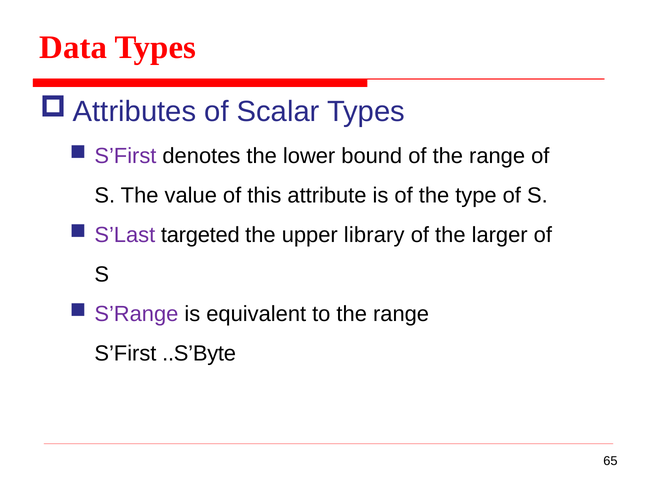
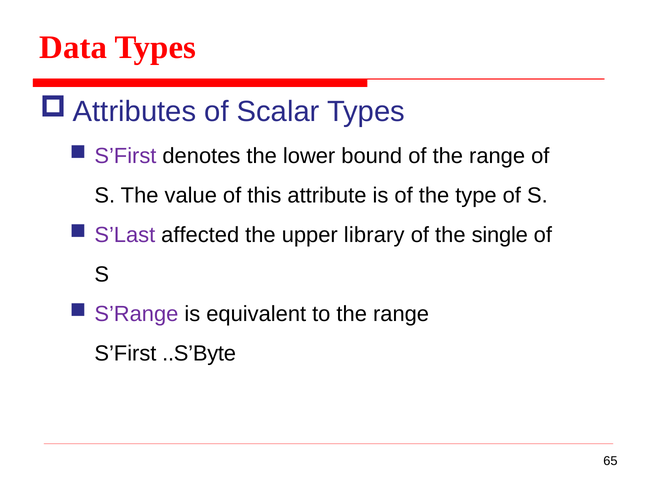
targeted: targeted -> affected (200, 235)
larger: larger -> single (500, 235)
